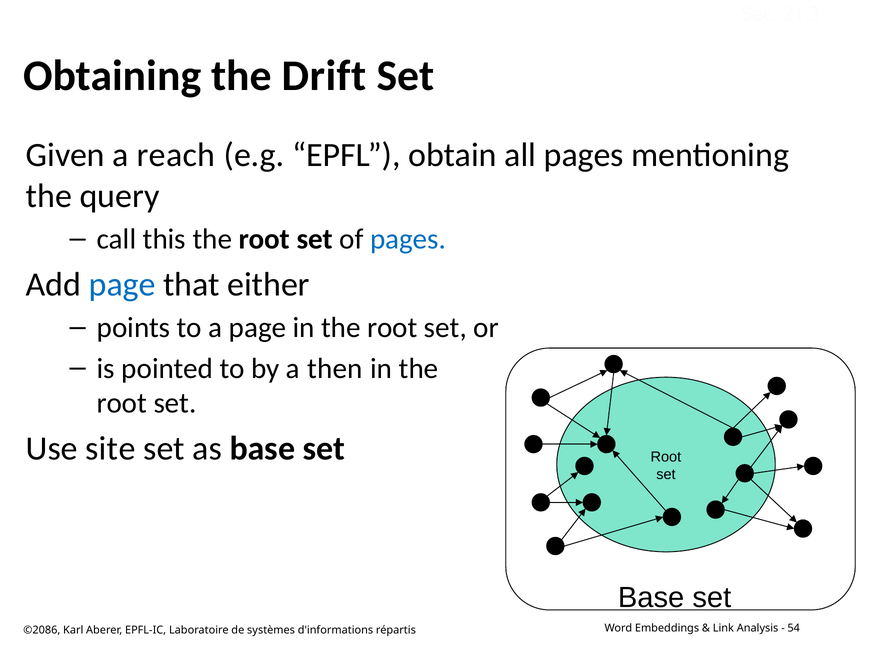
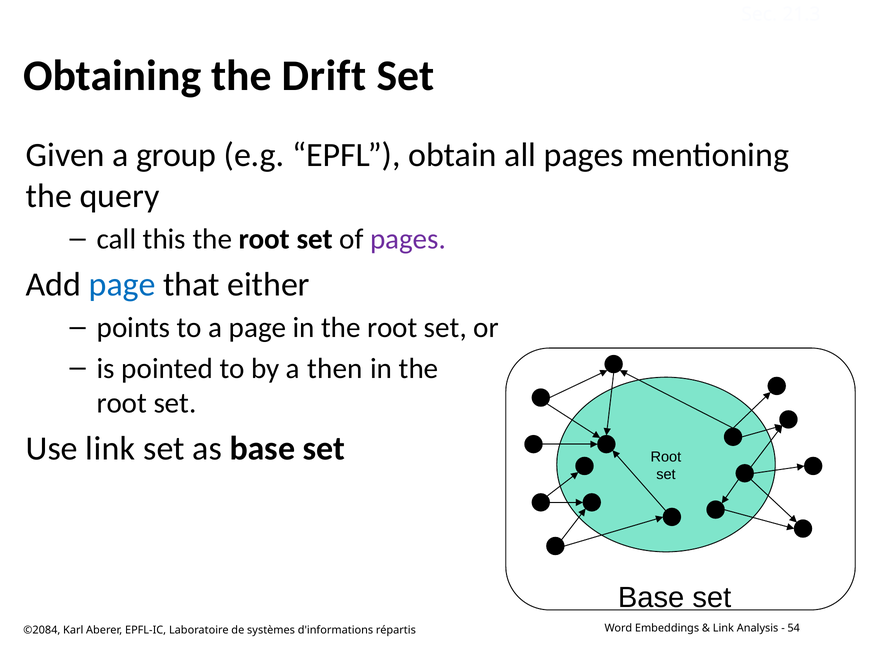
reach: reach -> group (176, 155)
pages colour: blue -> purple (408, 240)
Use site: site -> link (110, 449)
©2086: ©2086 -> ©2084 (42, 631)
